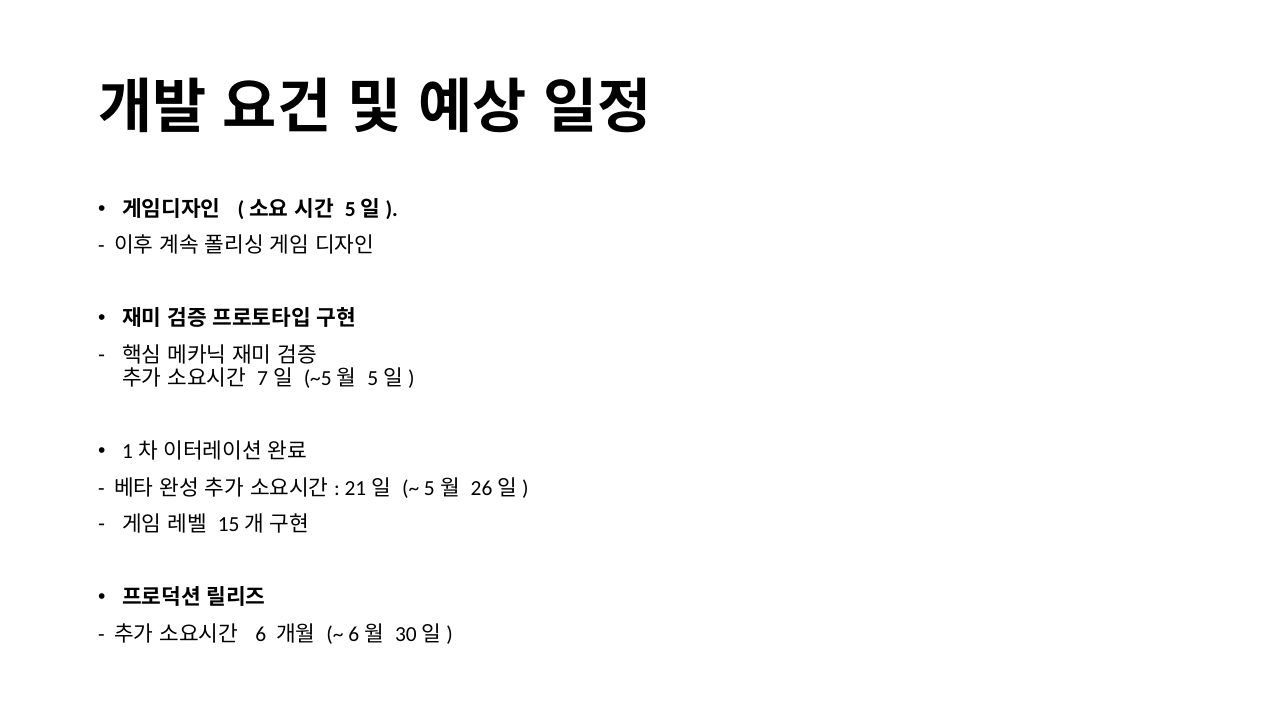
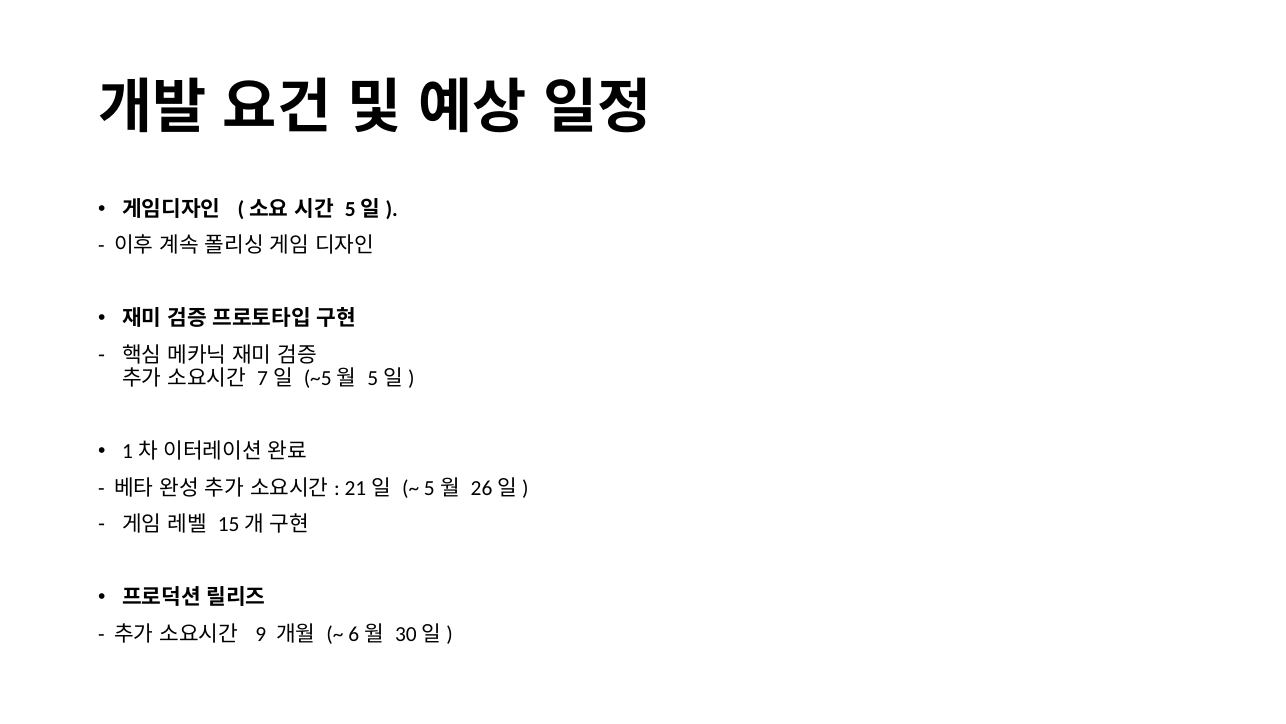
6: 6 -> 9 (261, 634)
